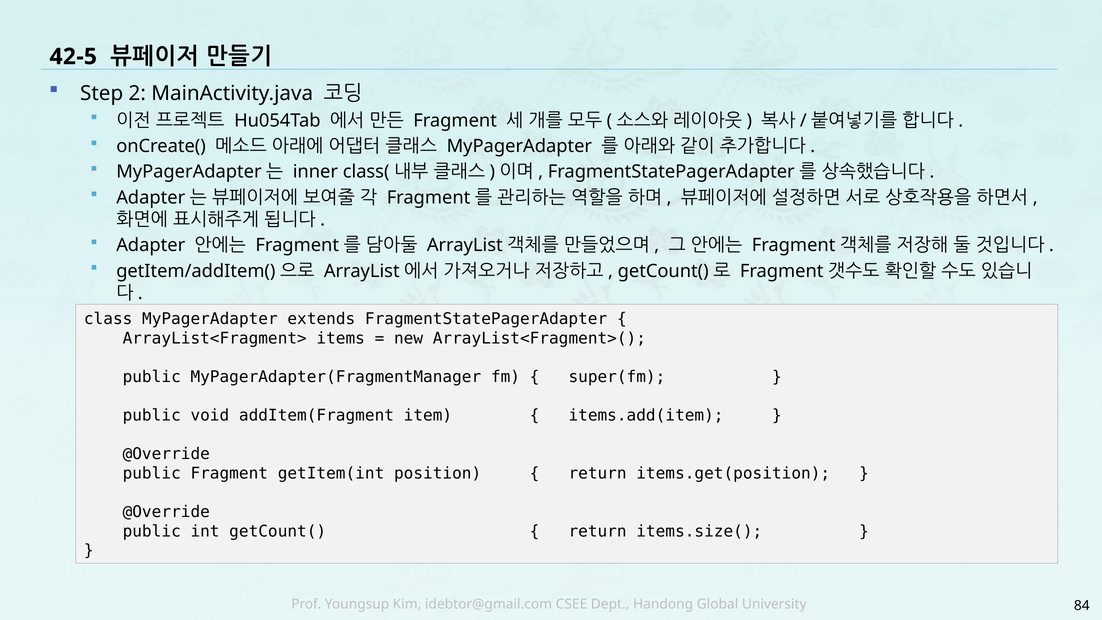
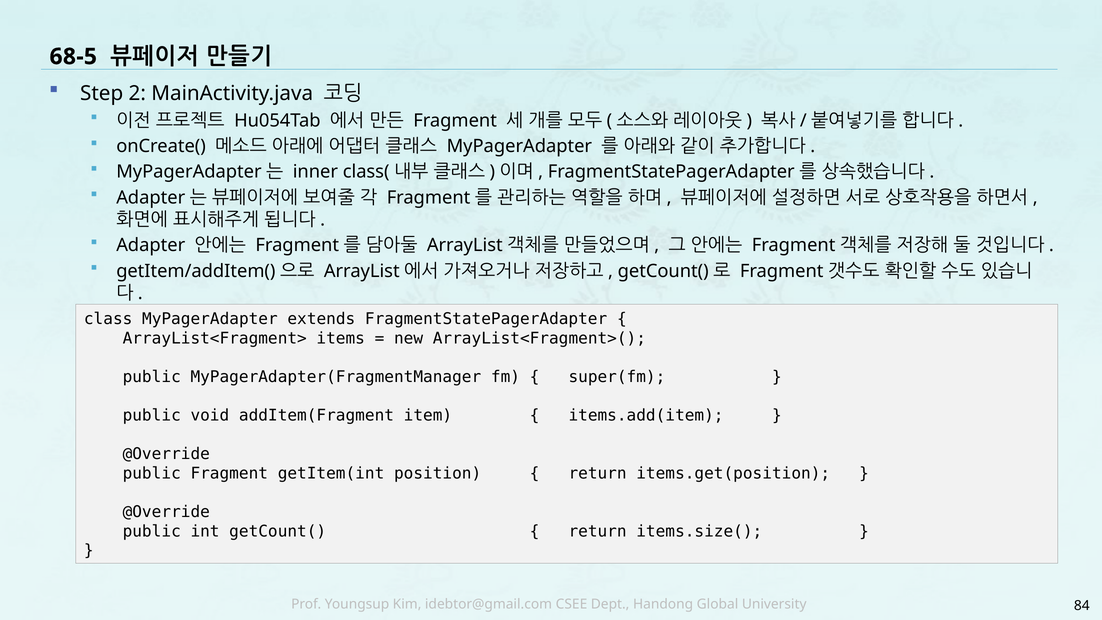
42-5: 42-5 -> 68-5 (73, 57)
